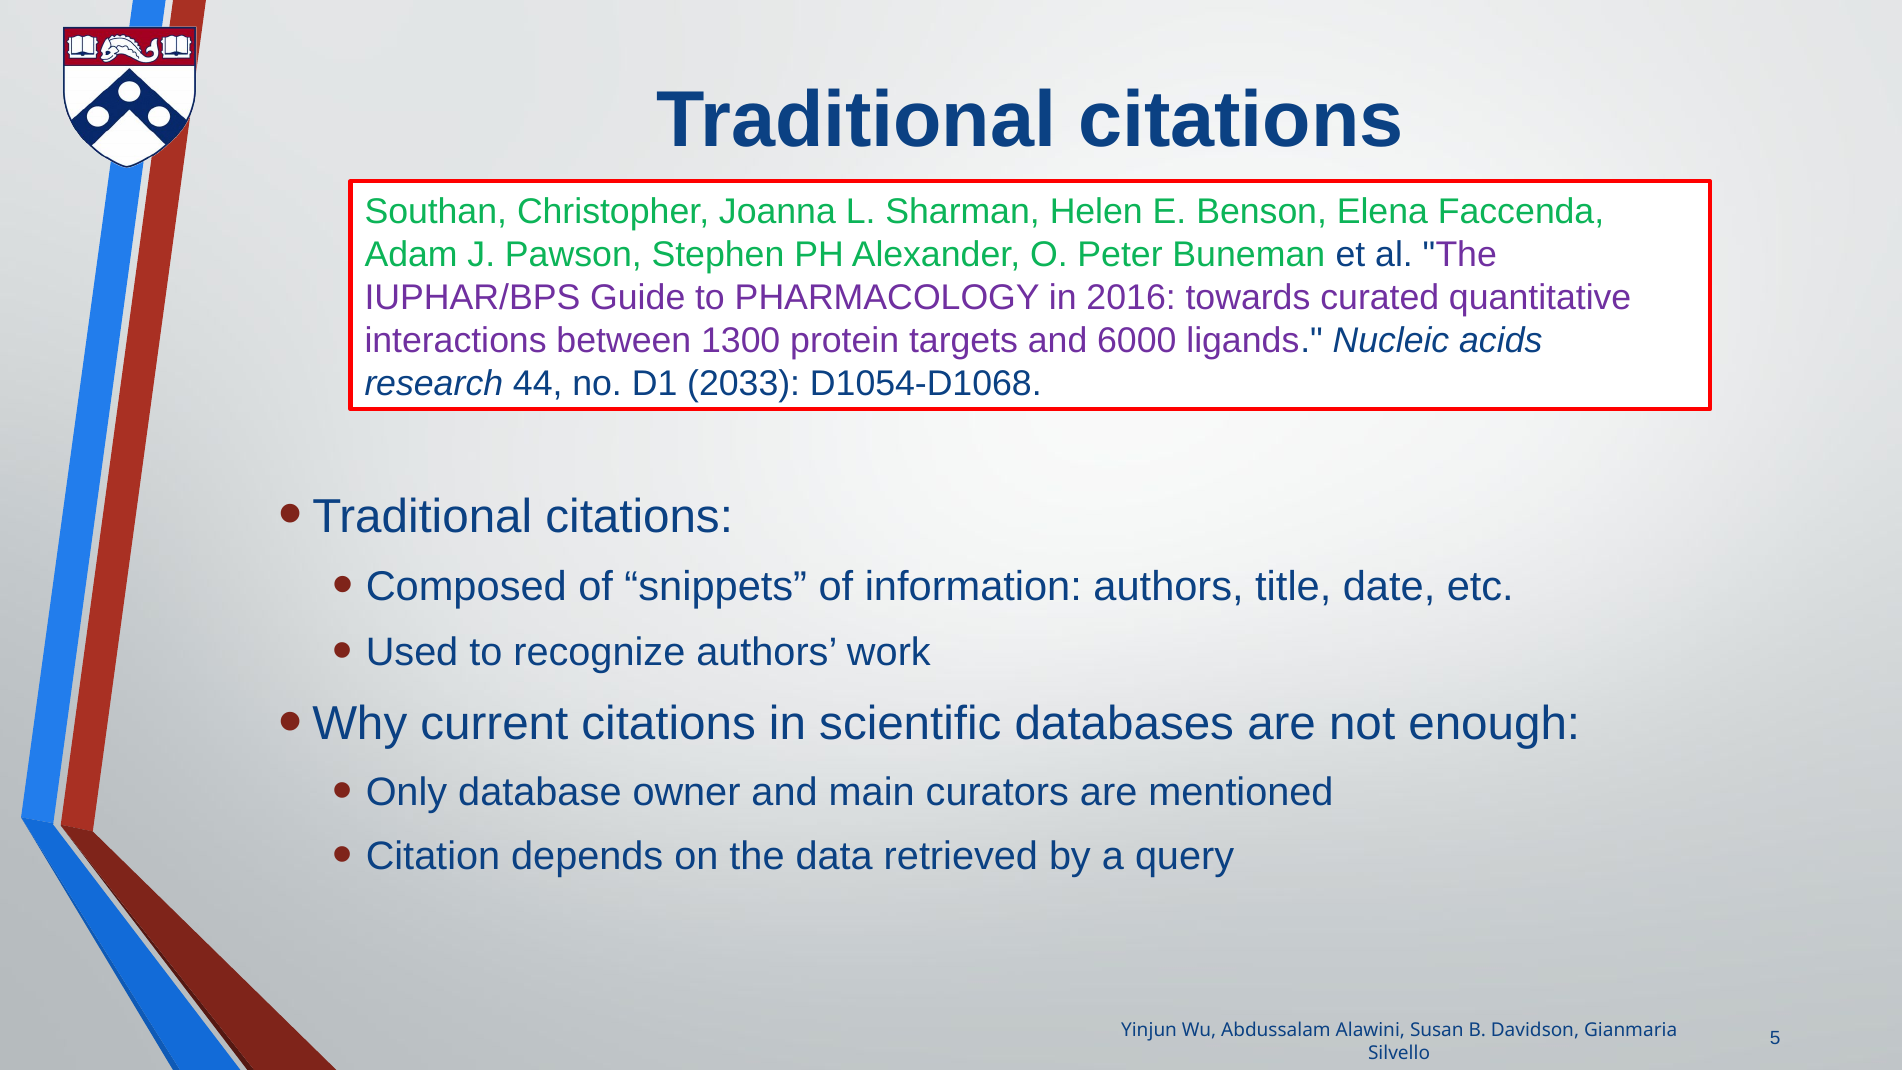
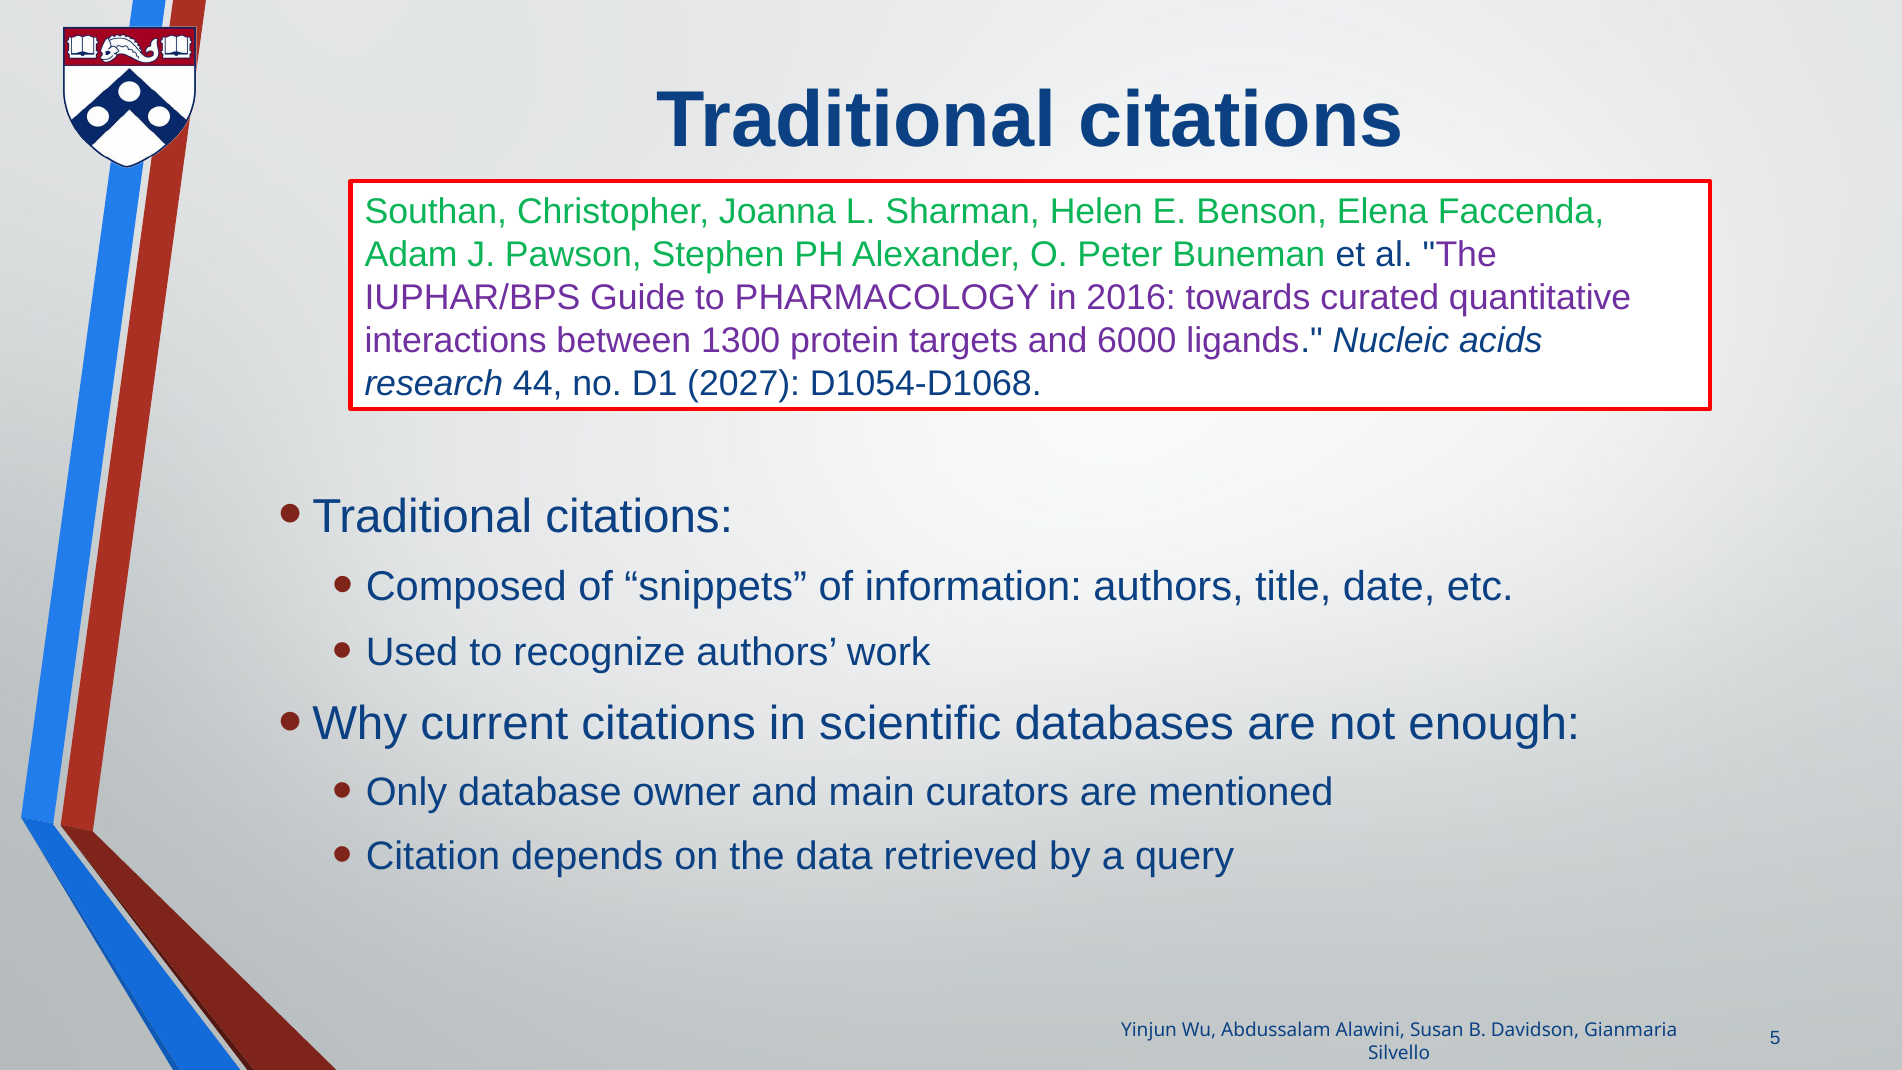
2033: 2033 -> 2027 (744, 383)
